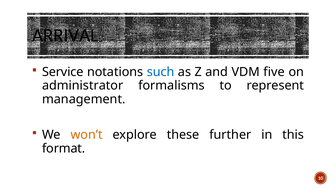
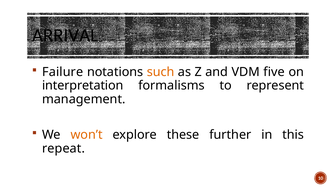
Service: Service -> Failure (63, 72)
such colour: blue -> orange (161, 72)
administrator: administrator -> interpretation (83, 86)
format: format -> repeat (64, 148)
